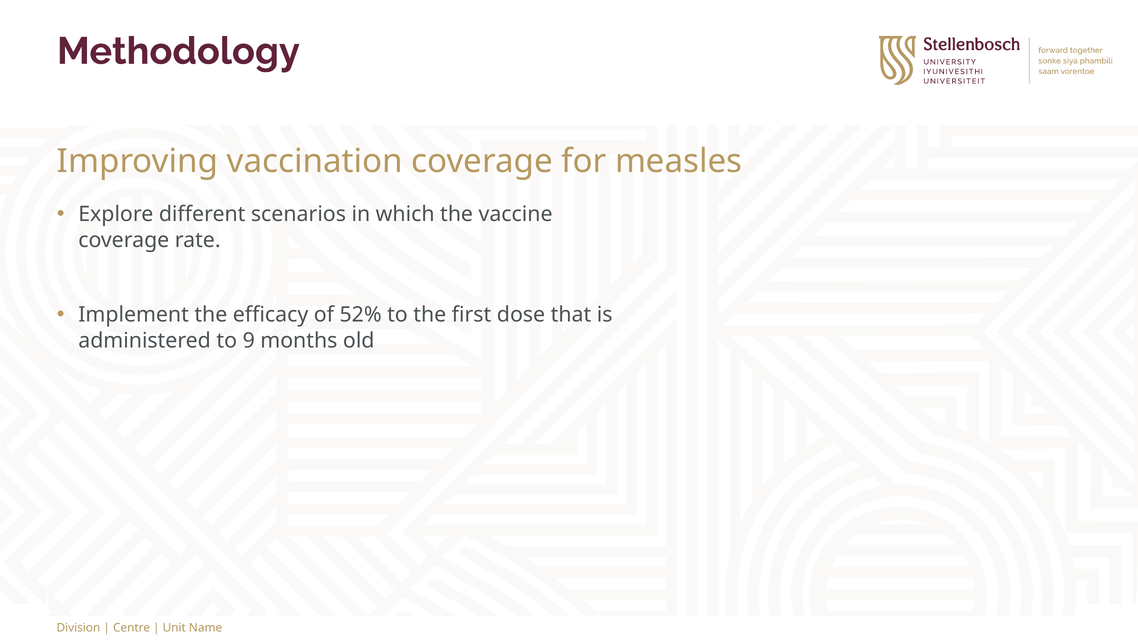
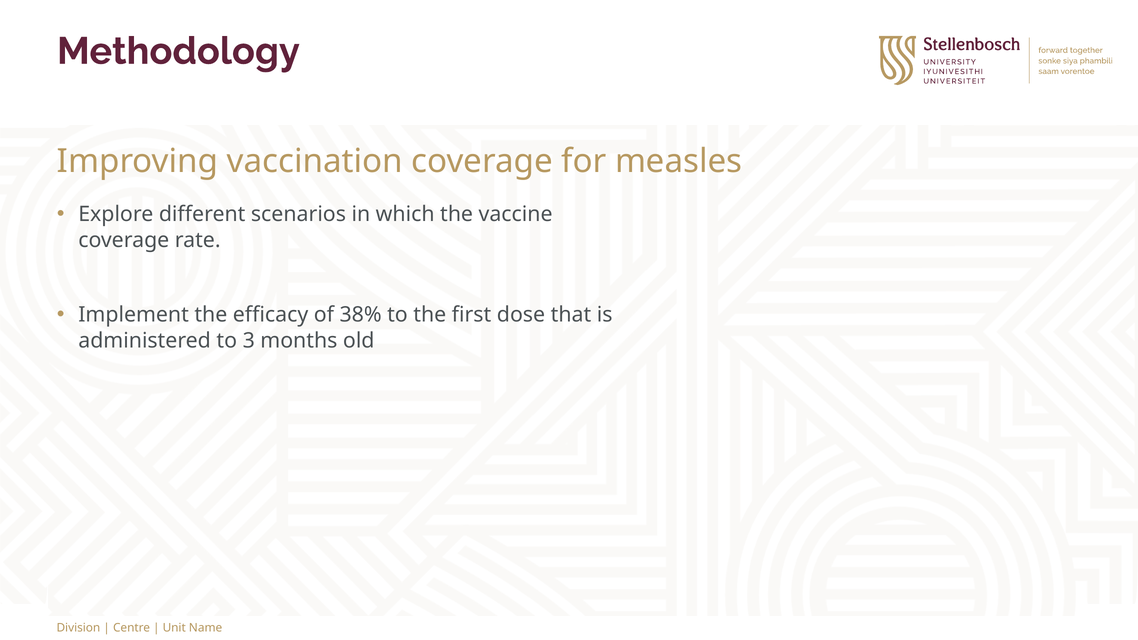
52%: 52% -> 38% (361, 315)
9: 9 -> 3 (249, 341)
